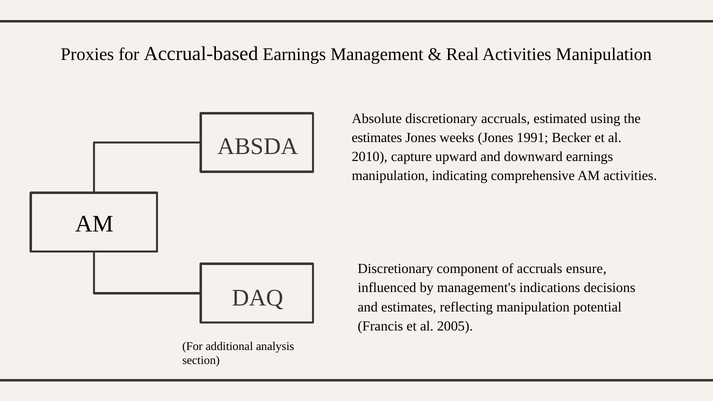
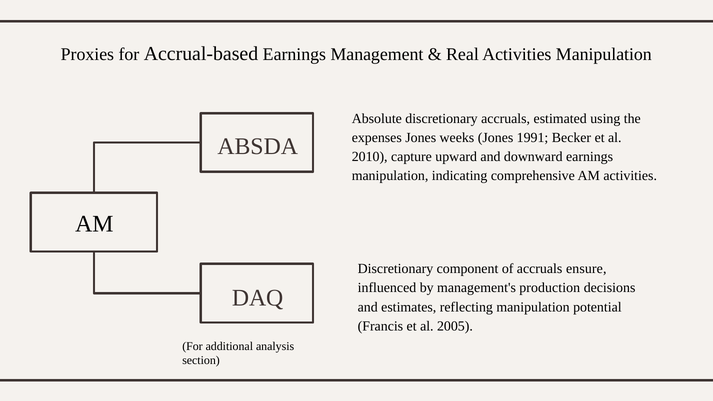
estimates: estimates -> expenses (377, 138)
indications: indications -> production (550, 288)
